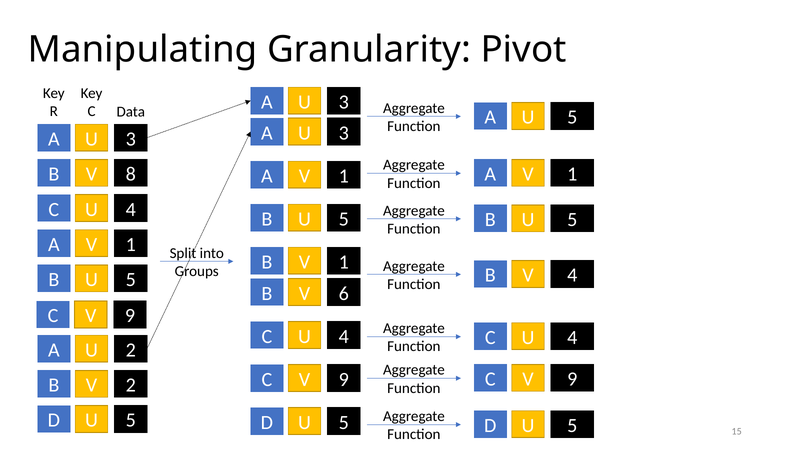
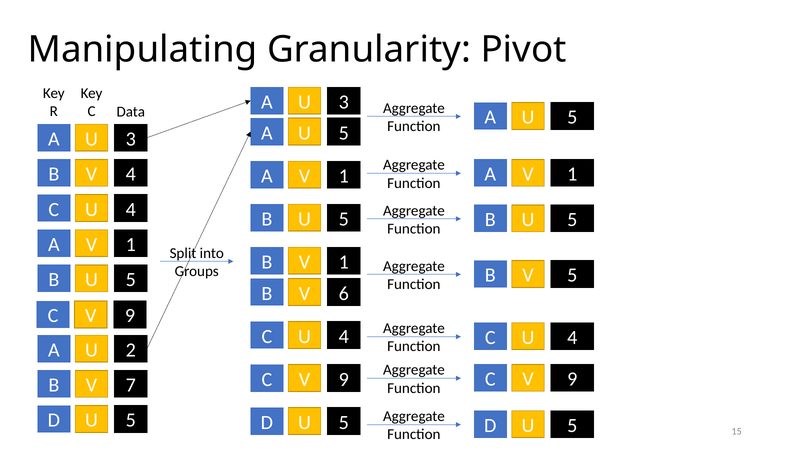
3: 3 -> 5 (344, 133)
B 8: 8 -> 4 (131, 174)
4: 4 -> 5 (572, 275)
B 2: 2 -> 7 (131, 385)
